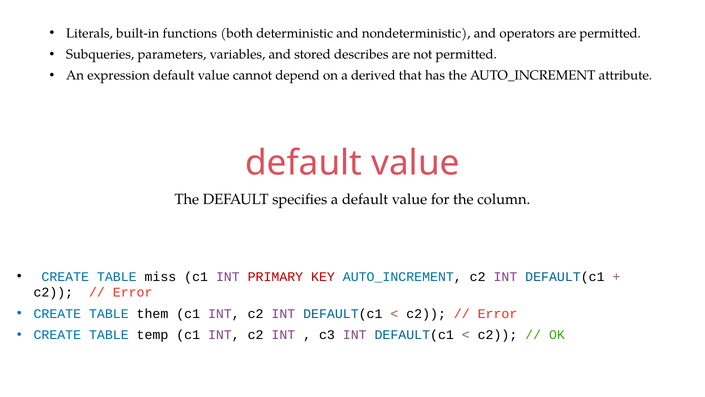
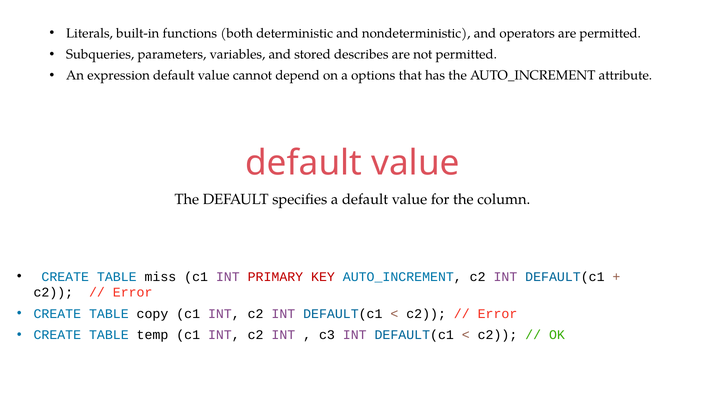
derived: derived -> options (373, 76)
them: them -> copy (152, 313)
